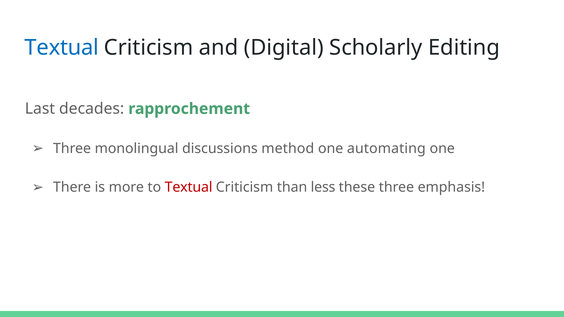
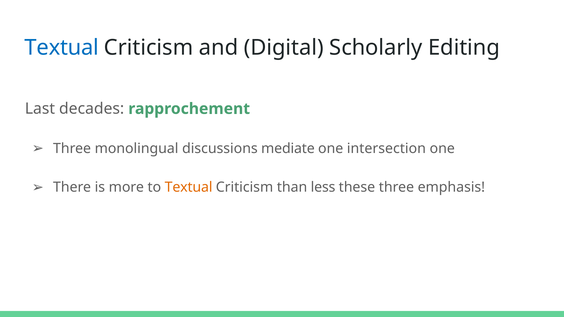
method: method -> mediate (288, 149)
automating: automating -> intersection (386, 149)
Textual colour: red -> orange (189, 187)
